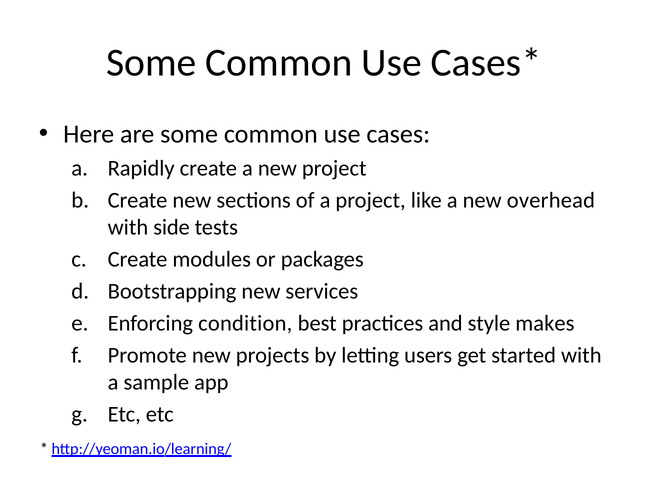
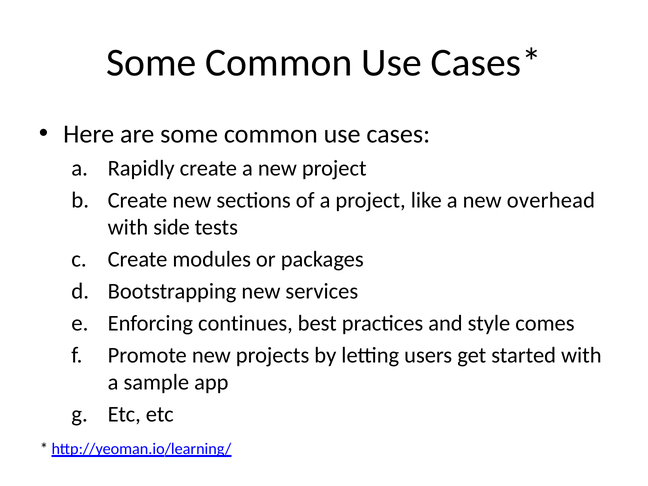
condition: condition -> continues (245, 323)
makes: makes -> comes (545, 323)
